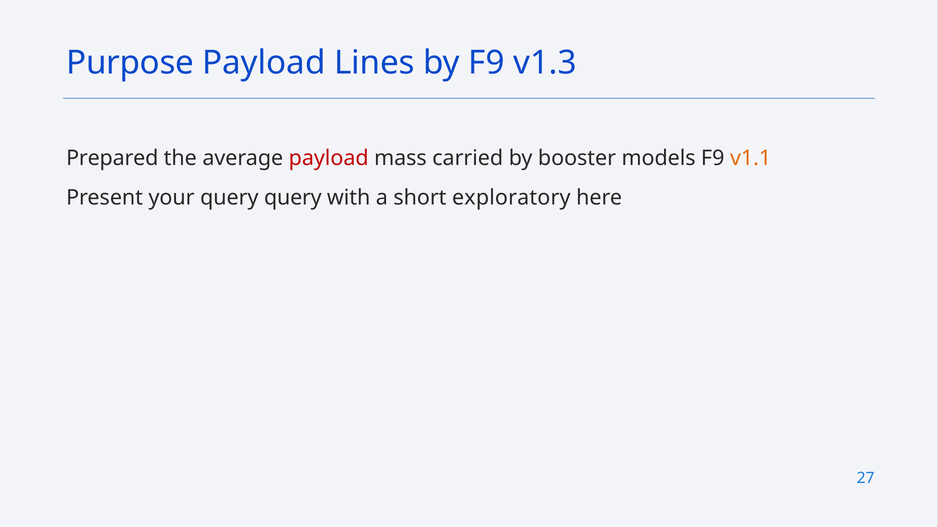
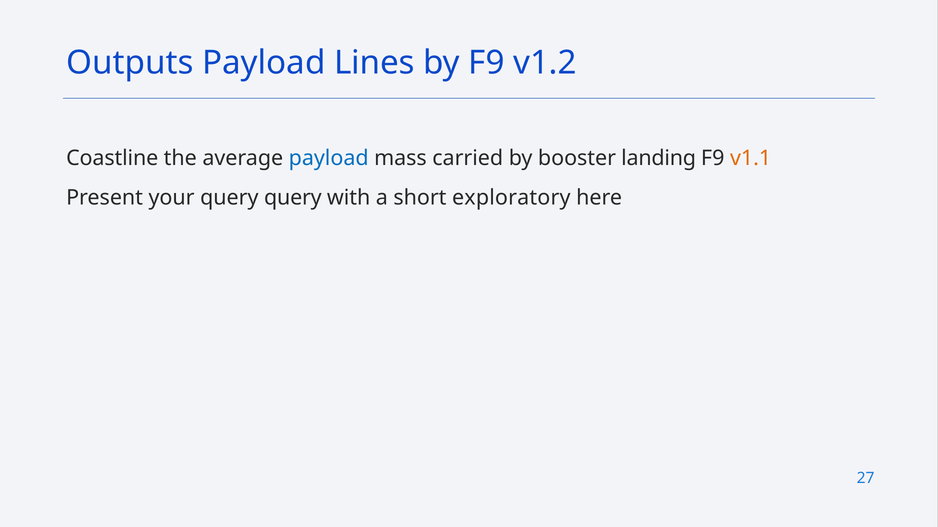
Purpose: Purpose -> Outputs (130, 63)
v1.3: v1.3 -> v1.2 (545, 63)
Prepared: Prepared -> Coastline (112, 158)
payload colour: red -> blue (329, 158)
models: models -> landing (659, 158)
